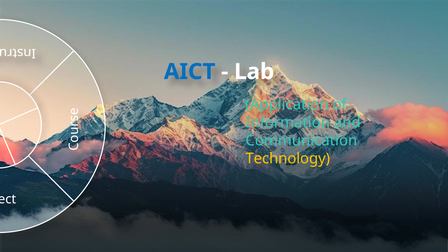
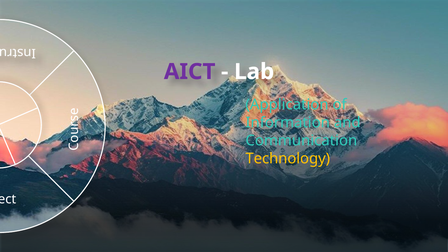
AICT colour: blue -> purple (190, 72)
